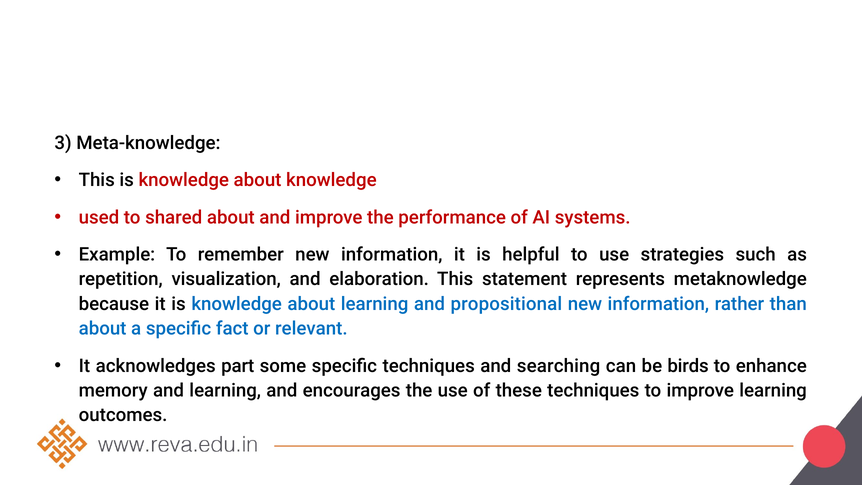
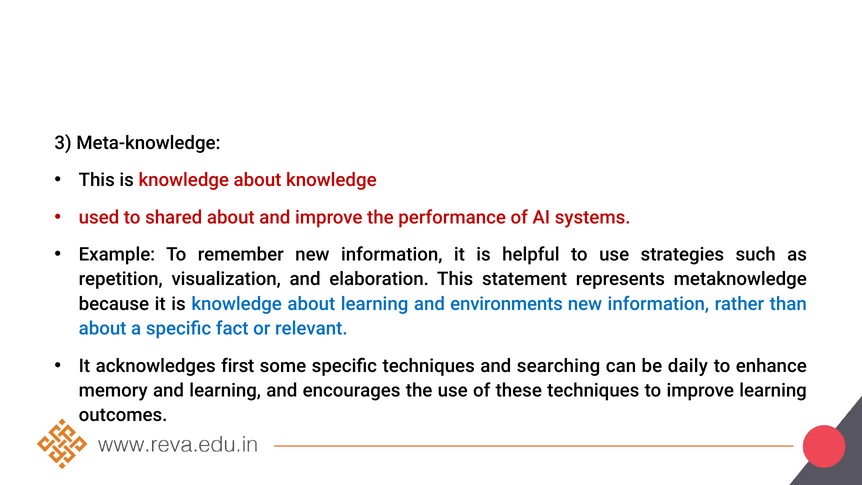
propositional: propositional -> environments (507, 304)
part: part -> first (238, 366)
birds: birds -> daily (688, 366)
